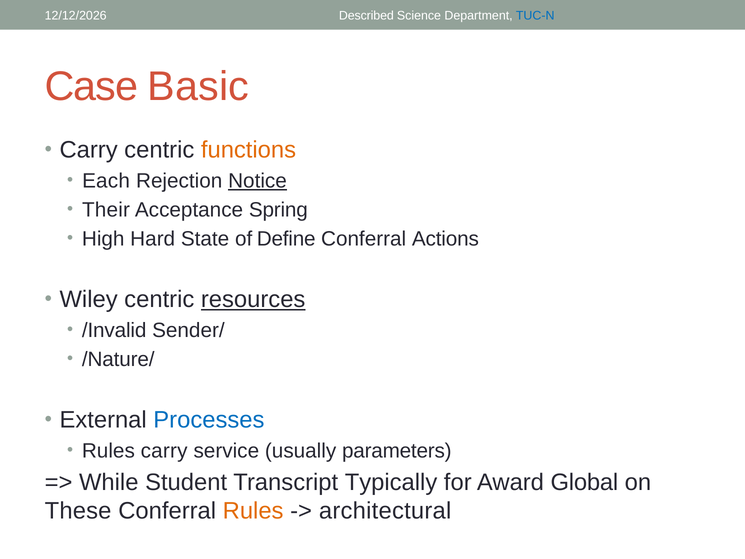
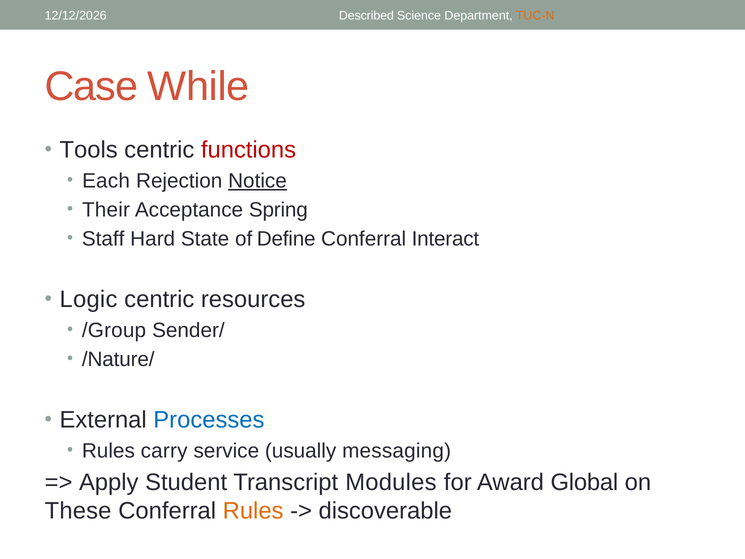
TUC-N colour: blue -> orange (535, 16)
Basic: Basic -> While (198, 87)
Carry: Carry -> Tools (89, 150)
functions colour: orange -> red (249, 150)
High: High -> Staff (103, 239)
Actions: Actions -> Interact (445, 239)
Wiley: Wiley -> Logic (88, 299)
resources underline: present -> none (253, 299)
/Invalid: /Invalid -> /Group (114, 330)
parameters: parameters -> messaging (397, 450)
While: While -> Apply (109, 482)
Typically: Typically -> Modules (391, 482)
architectural: architectural -> discoverable (385, 511)
